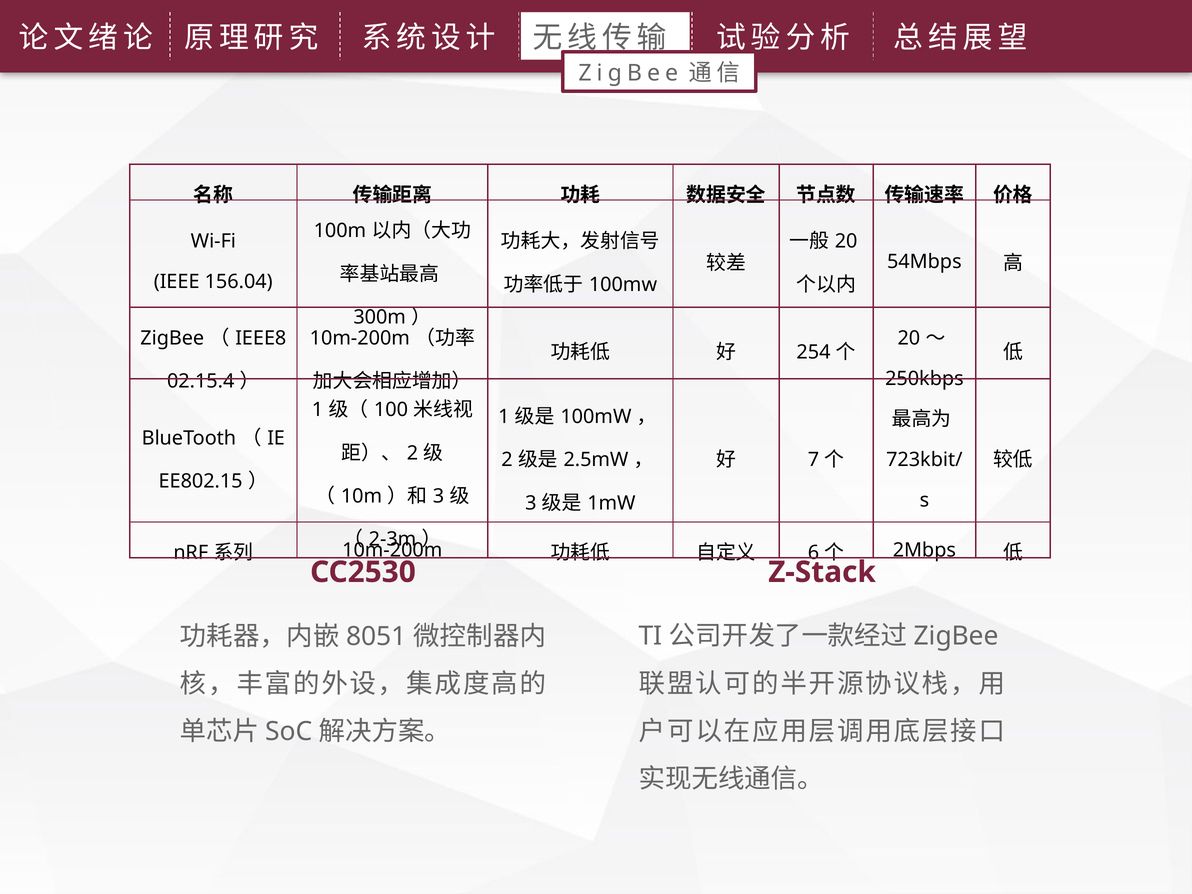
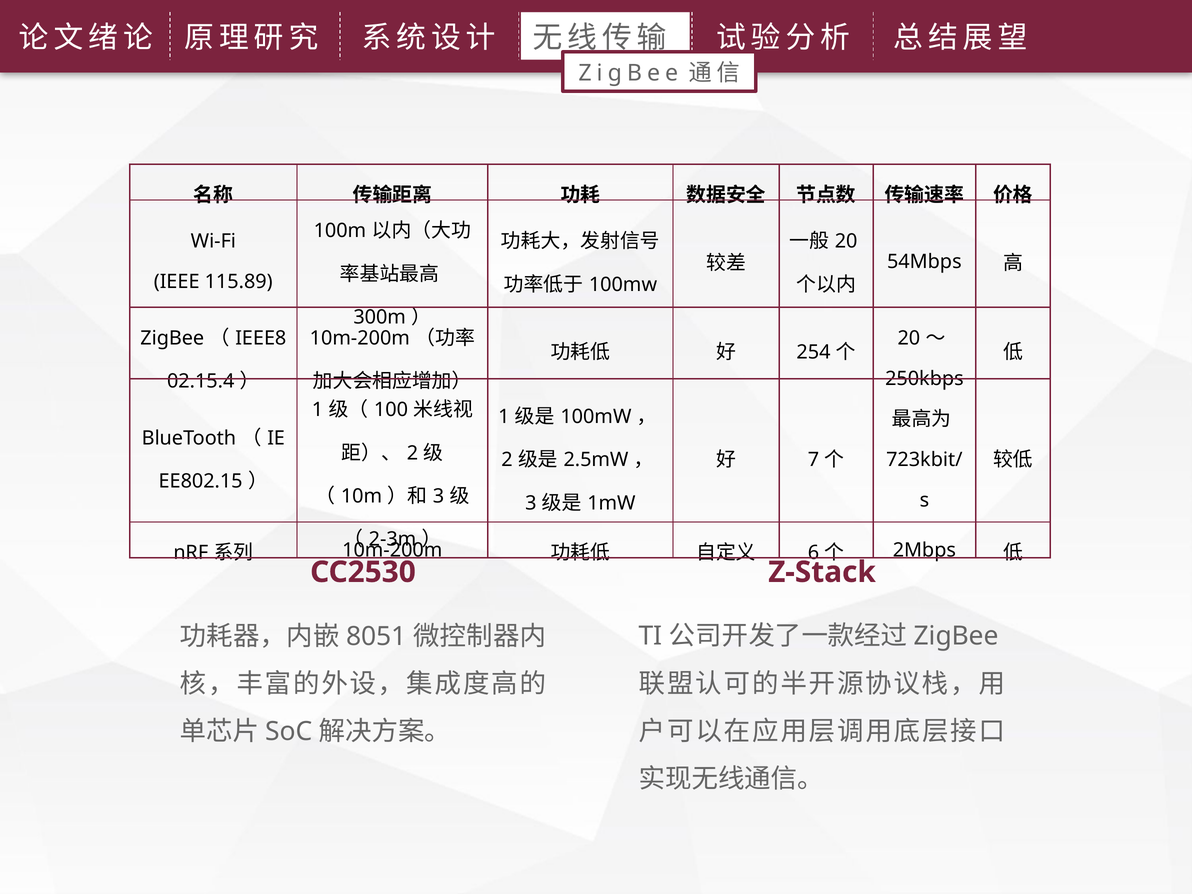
156.04: 156.04 -> 115.89 (239, 282)
